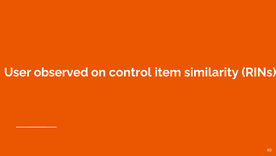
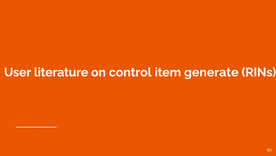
observed: observed -> literature (61, 72)
similarity: similarity -> generate (211, 72)
